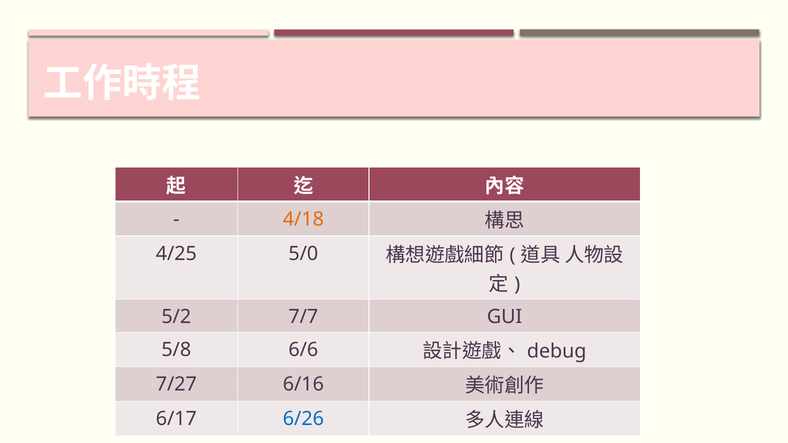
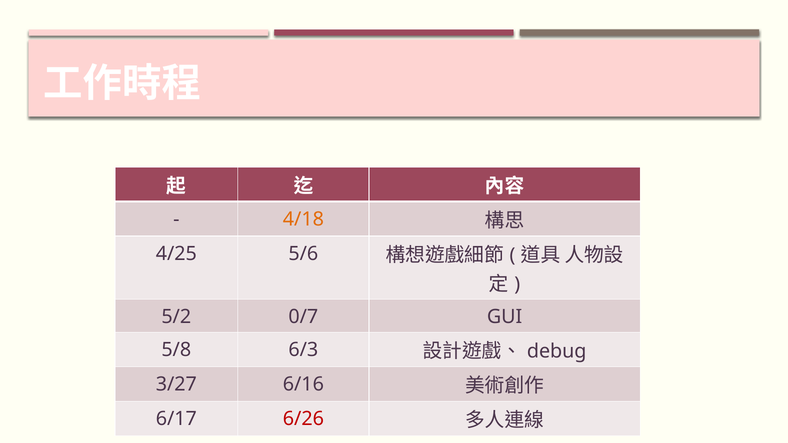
5/0: 5/0 -> 5/6 (303, 254)
7/7: 7/7 -> 0/7 (303, 317)
6/6: 6/6 -> 6/3 (303, 350)
7/27: 7/27 -> 3/27 (176, 384)
6/26 colour: blue -> red (303, 419)
